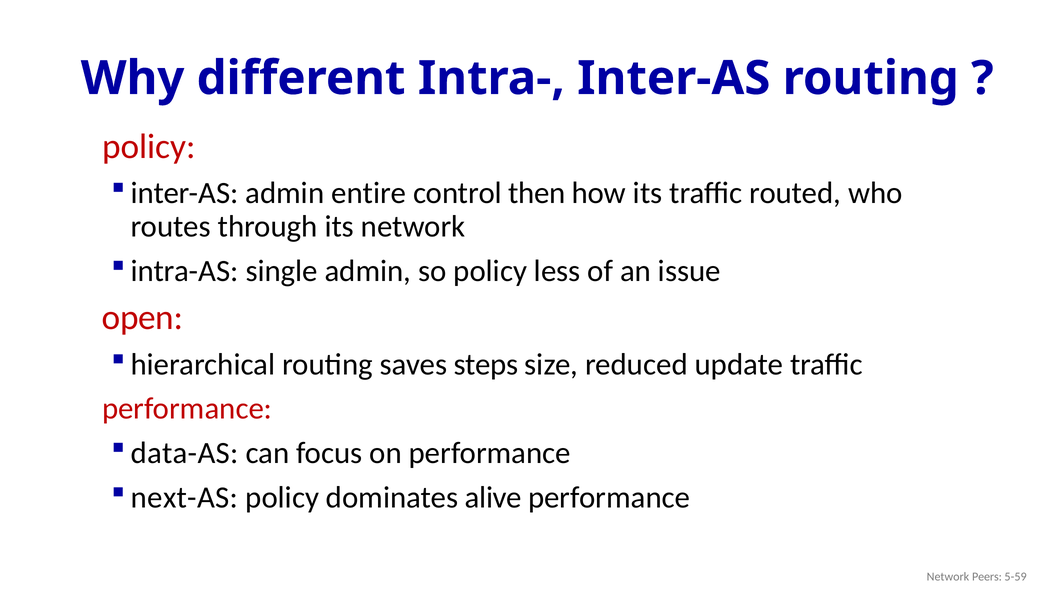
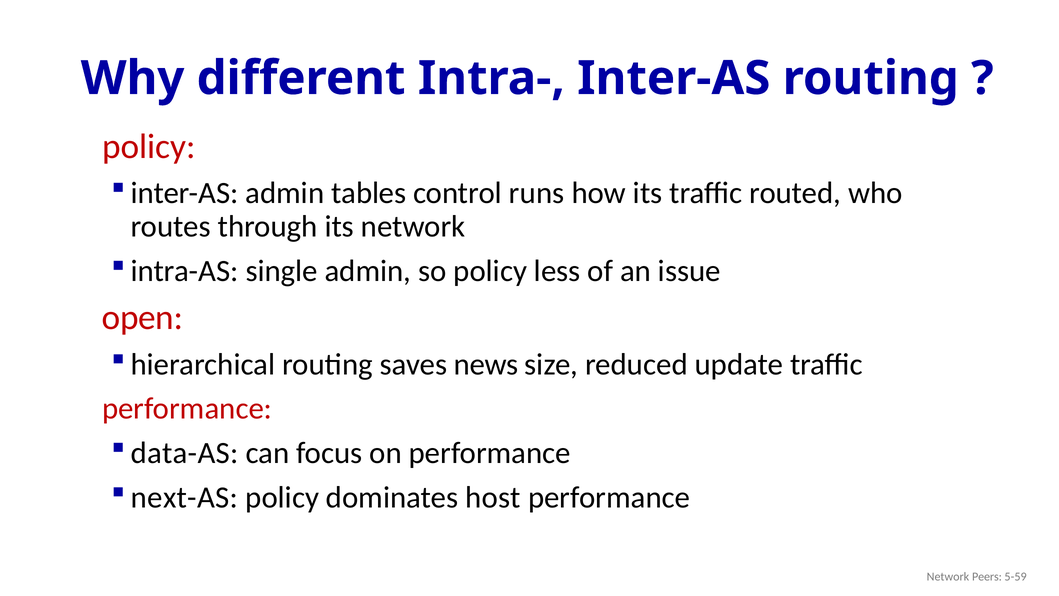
entire: entire -> tables (369, 193)
then: then -> runs (537, 193)
steps: steps -> news (486, 364)
alive: alive -> host (493, 497)
